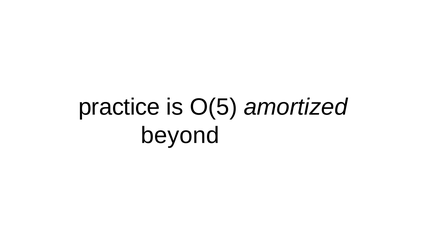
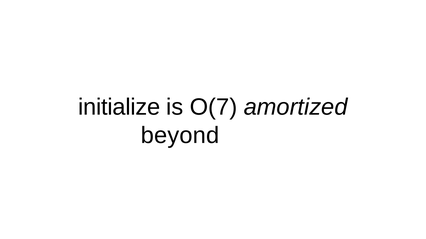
practice: practice -> initialize (119, 107)
O(5: O(5 -> O(7 (214, 107)
